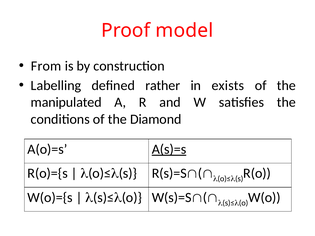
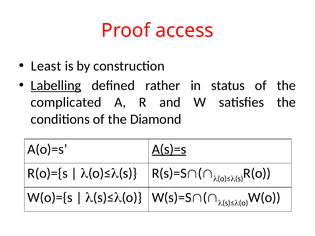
model: model -> access (184, 30)
From: From -> Least (46, 66)
Labelling underline: none -> present (56, 86)
exists: exists -> status (228, 86)
manipulated: manipulated -> complicated (66, 102)
